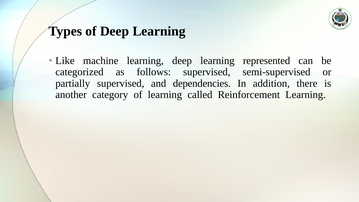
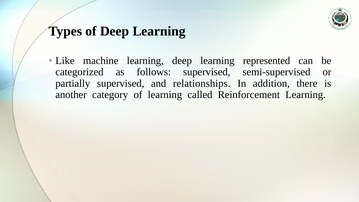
dependencies: dependencies -> relationships (202, 83)
